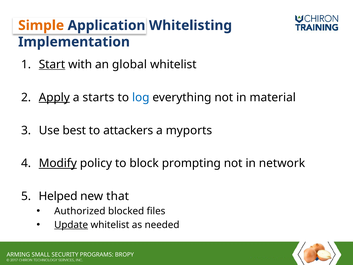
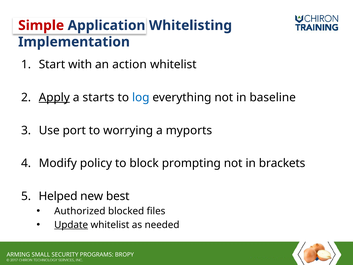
Simple colour: orange -> red (41, 25)
Start underline: present -> none (52, 64)
global: global -> action (129, 64)
material: material -> baseline (273, 97)
best: best -> port (74, 130)
attackers: attackers -> worrying (128, 130)
Modify underline: present -> none (58, 163)
network: network -> brackets (282, 163)
that: that -> best (118, 196)
